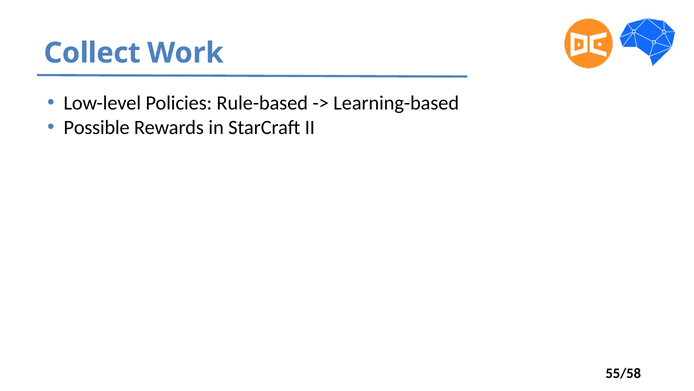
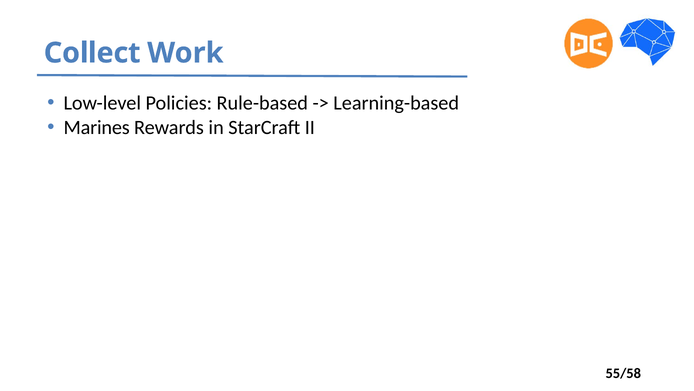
Possible: Possible -> Marines (97, 127)
